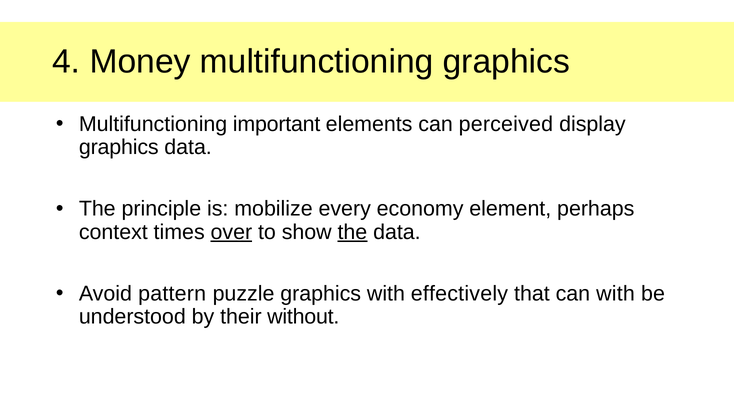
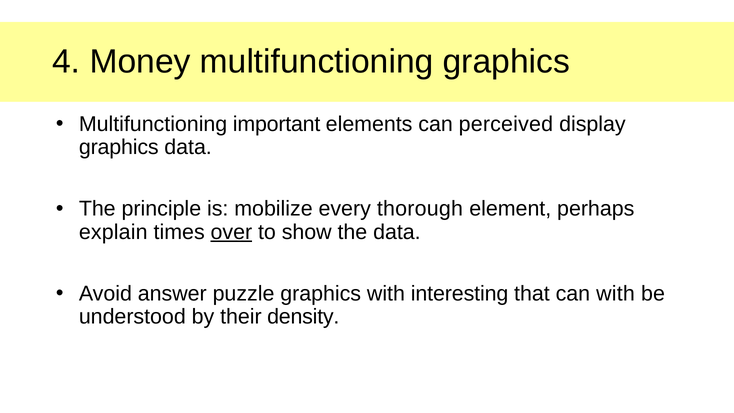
economy: economy -> thorough (420, 209)
context: context -> explain (113, 232)
the underline: present -> none (352, 232)
pattern: pattern -> answer (172, 293)
effectively: effectively -> interesting (460, 293)
without: without -> density (303, 317)
